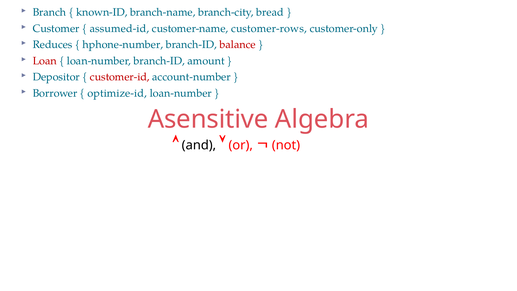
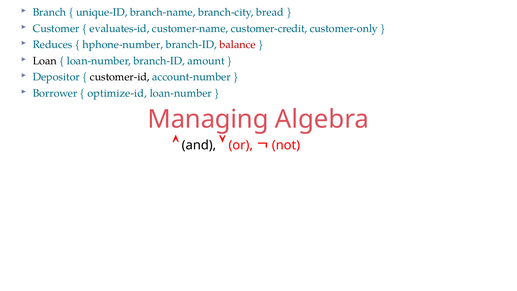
known-ID: known-ID -> unique-ID (102, 12)
assumed-id: assumed-id -> evaluates-id (120, 29)
customer-rows: customer-rows -> customer-credit (269, 29)
Loan colour: red -> black (45, 61)
customer-id colour: red -> black (120, 77)
Asensitive: Asensitive -> Managing (208, 119)
